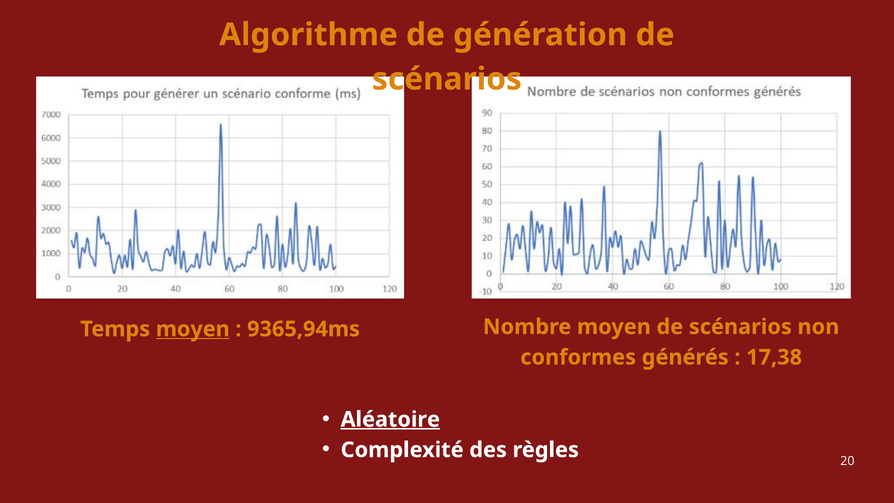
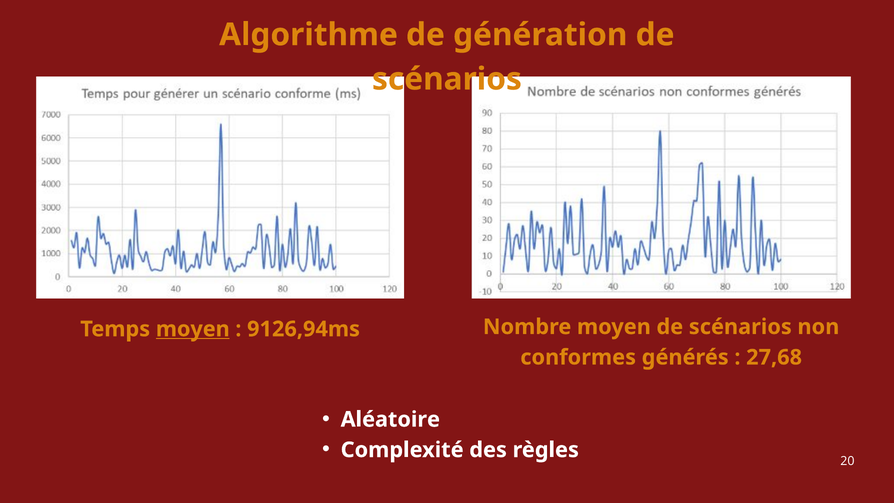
9365,94ms: 9365,94ms -> 9126,94ms (304, 329)
17,38: 17,38 -> 27,68 (774, 357)
Aléatoire underline: present -> none (390, 419)
